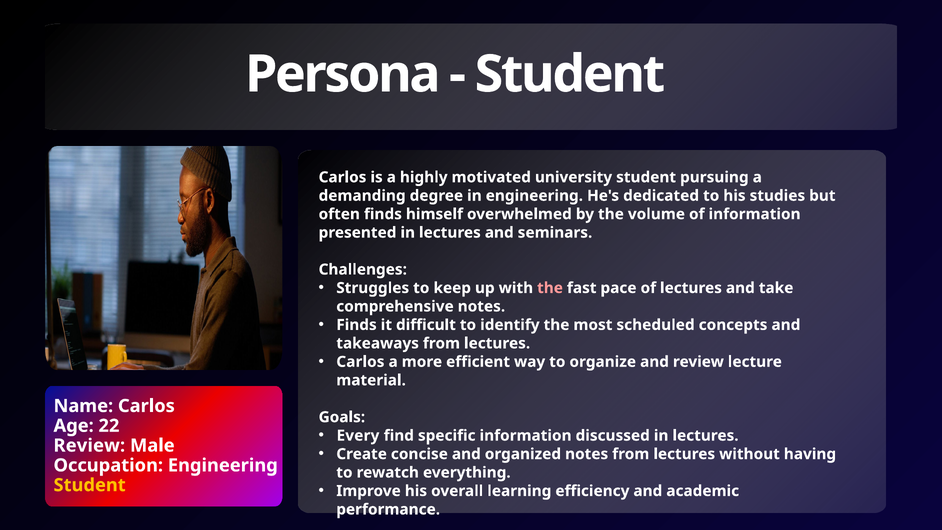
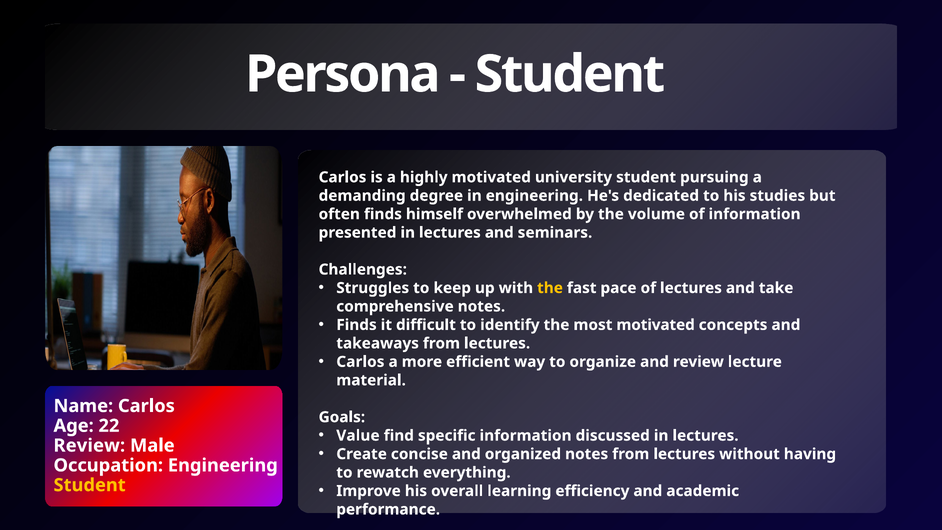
the colour: pink -> yellow (550, 288)
most scheduled: scheduled -> motivated (656, 325)
Every: Every -> Value (358, 436)
